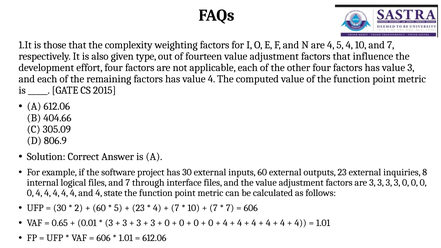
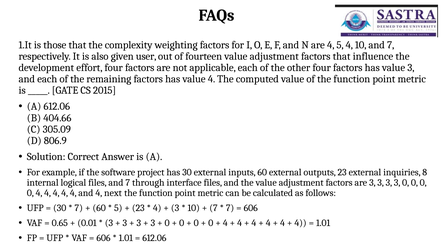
type: type -> user (146, 56)
state: state -> next (113, 193)
2: 2 -> 7 (79, 208)
7: 7 -> 3 (175, 208)
